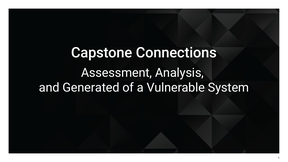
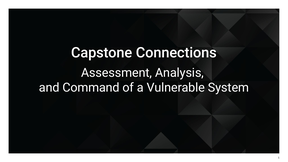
Generated: Generated -> Command (91, 88)
